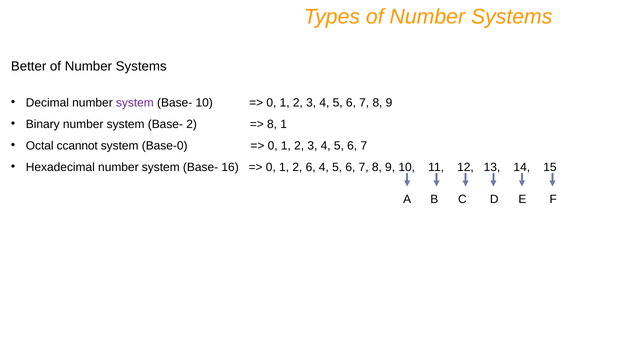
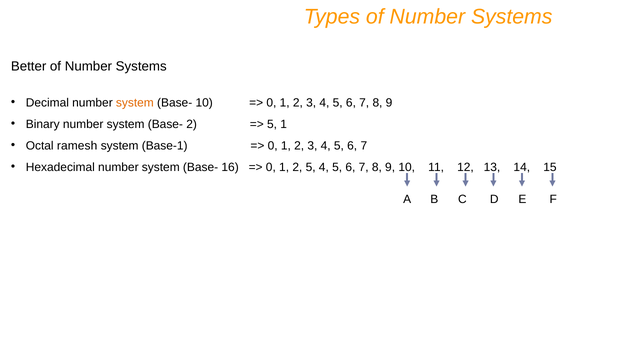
system colour: purple -> orange (135, 103)
8: 8 -> 5 (272, 124)
ccannot: ccannot -> ramesh (77, 146)
Base-0: Base-0 -> Base-1 (165, 146)
2 6: 6 -> 5 (311, 167)
